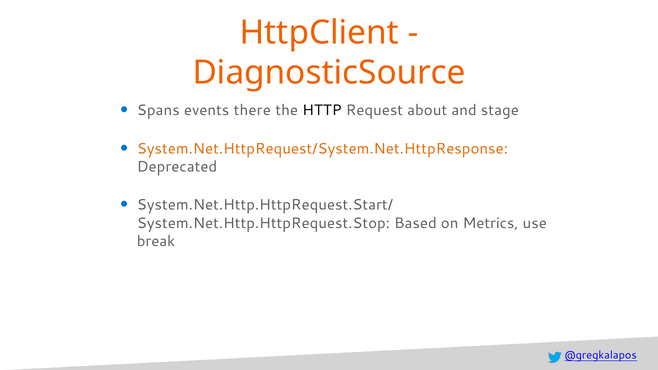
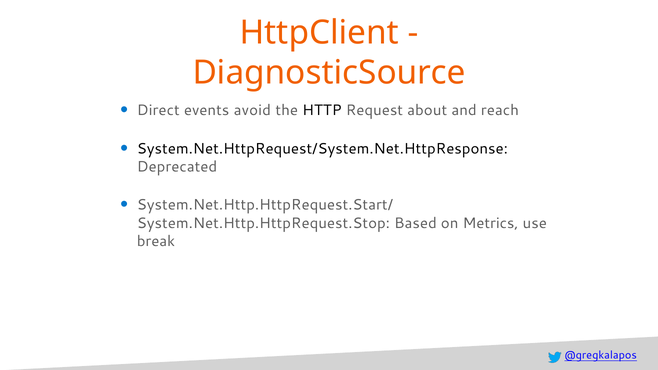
Spans: Spans -> Direct (158, 110)
there: there -> avoid (252, 110)
stage: stage -> reach (500, 110)
System.Net.HttpRequest/System.Net.HttpResponse colour: orange -> black (322, 149)
